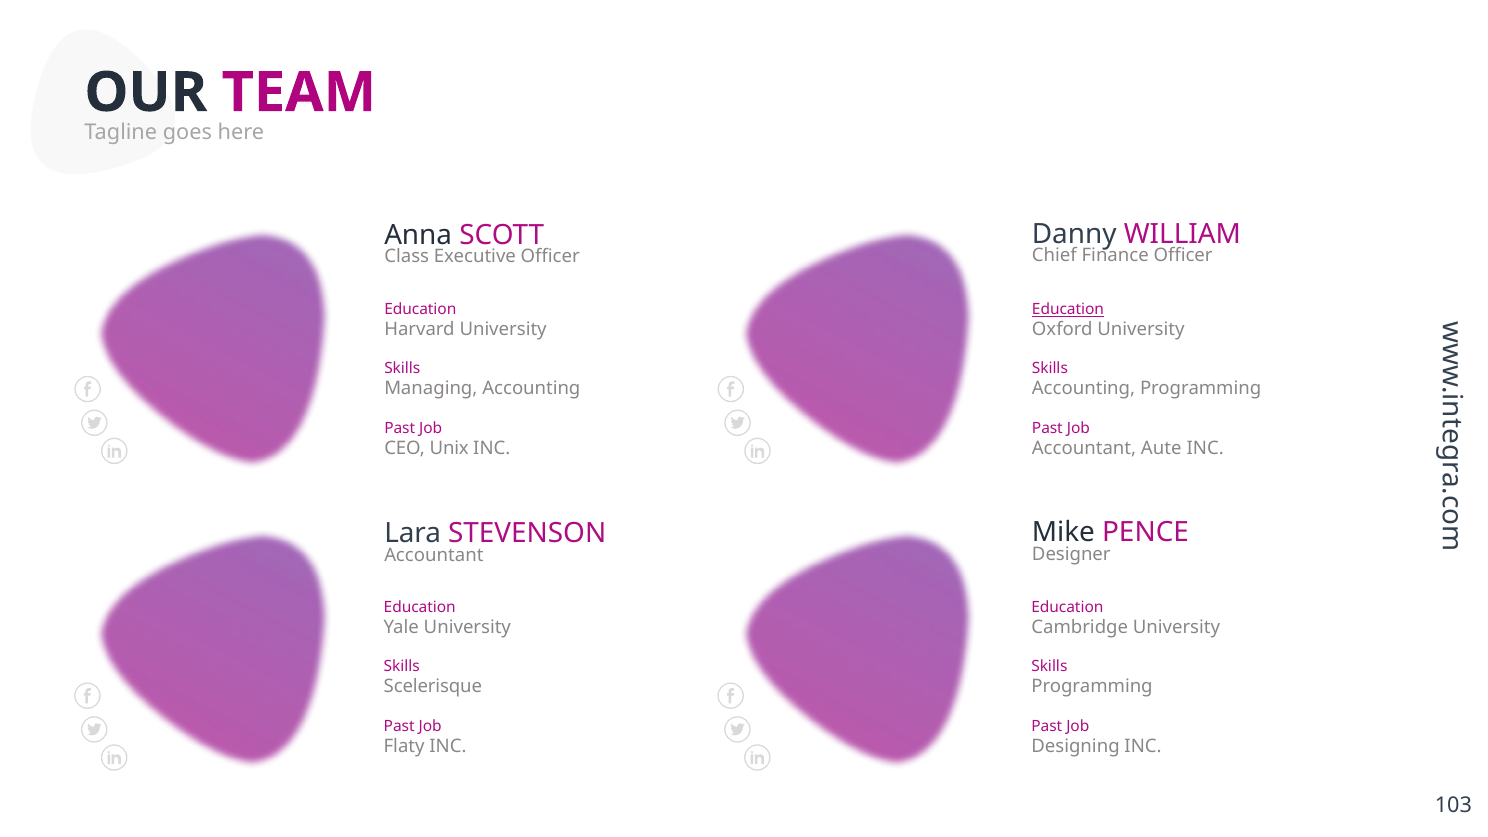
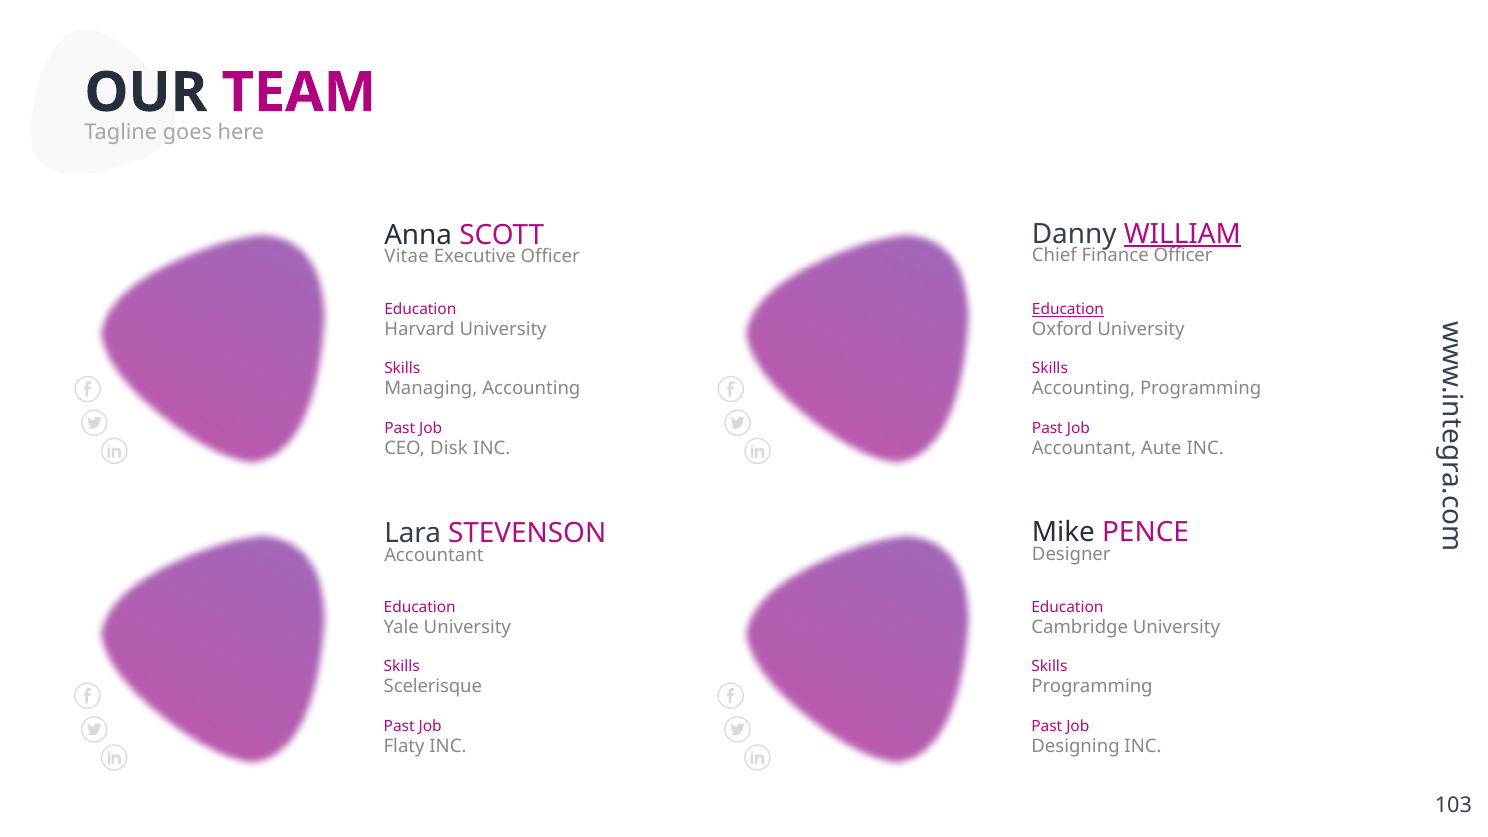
WILLIAM underline: none -> present (1182, 234)
Class: Class -> Vitae (407, 257)
Unix: Unix -> Disk (449, 448)
